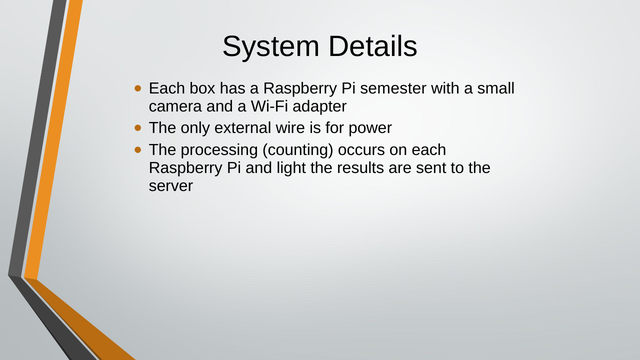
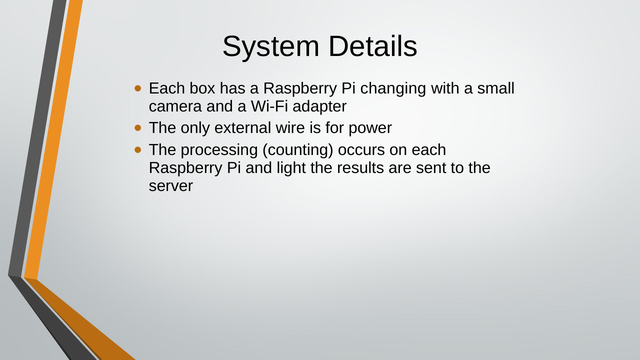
semester: semester -> changing (393, 88)
